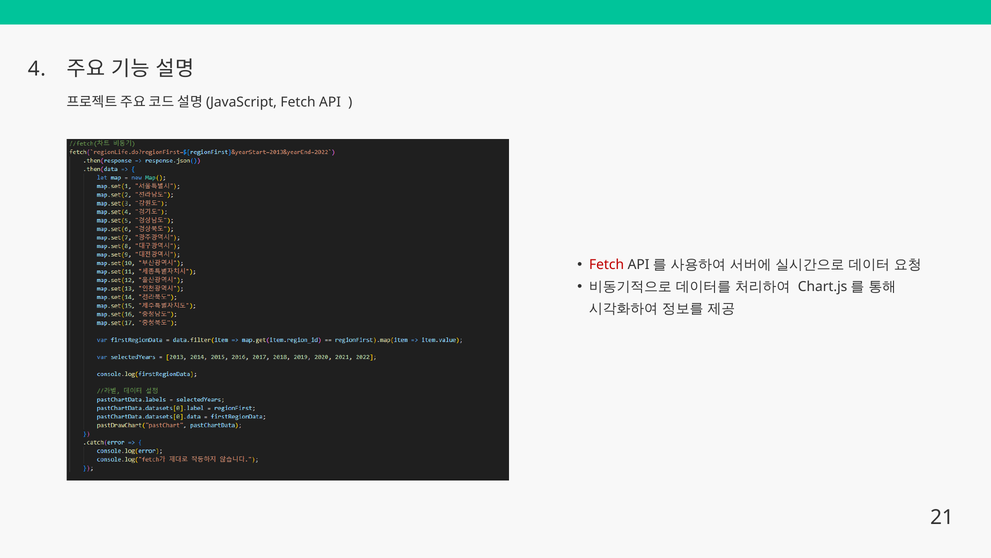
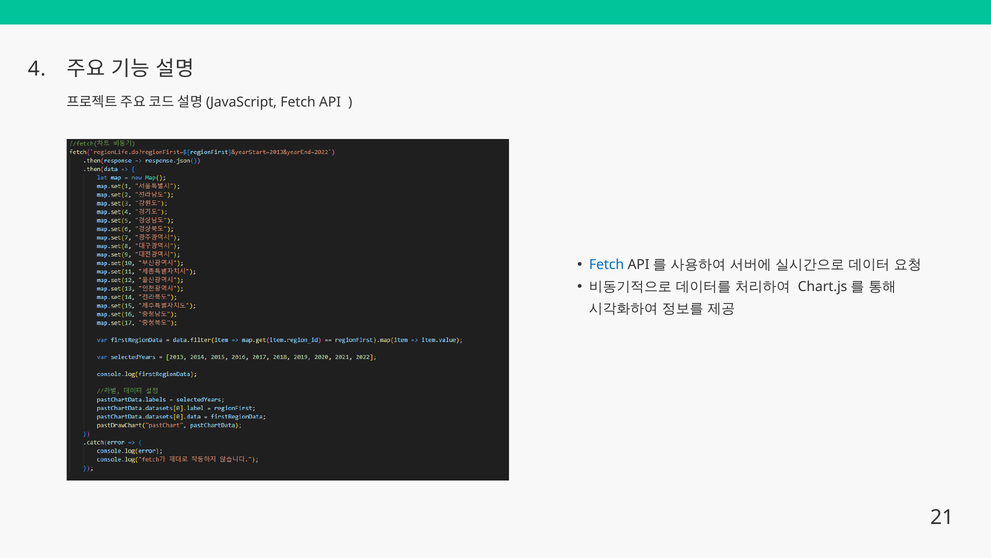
Fetch colour: red -> blue (607, 265)
